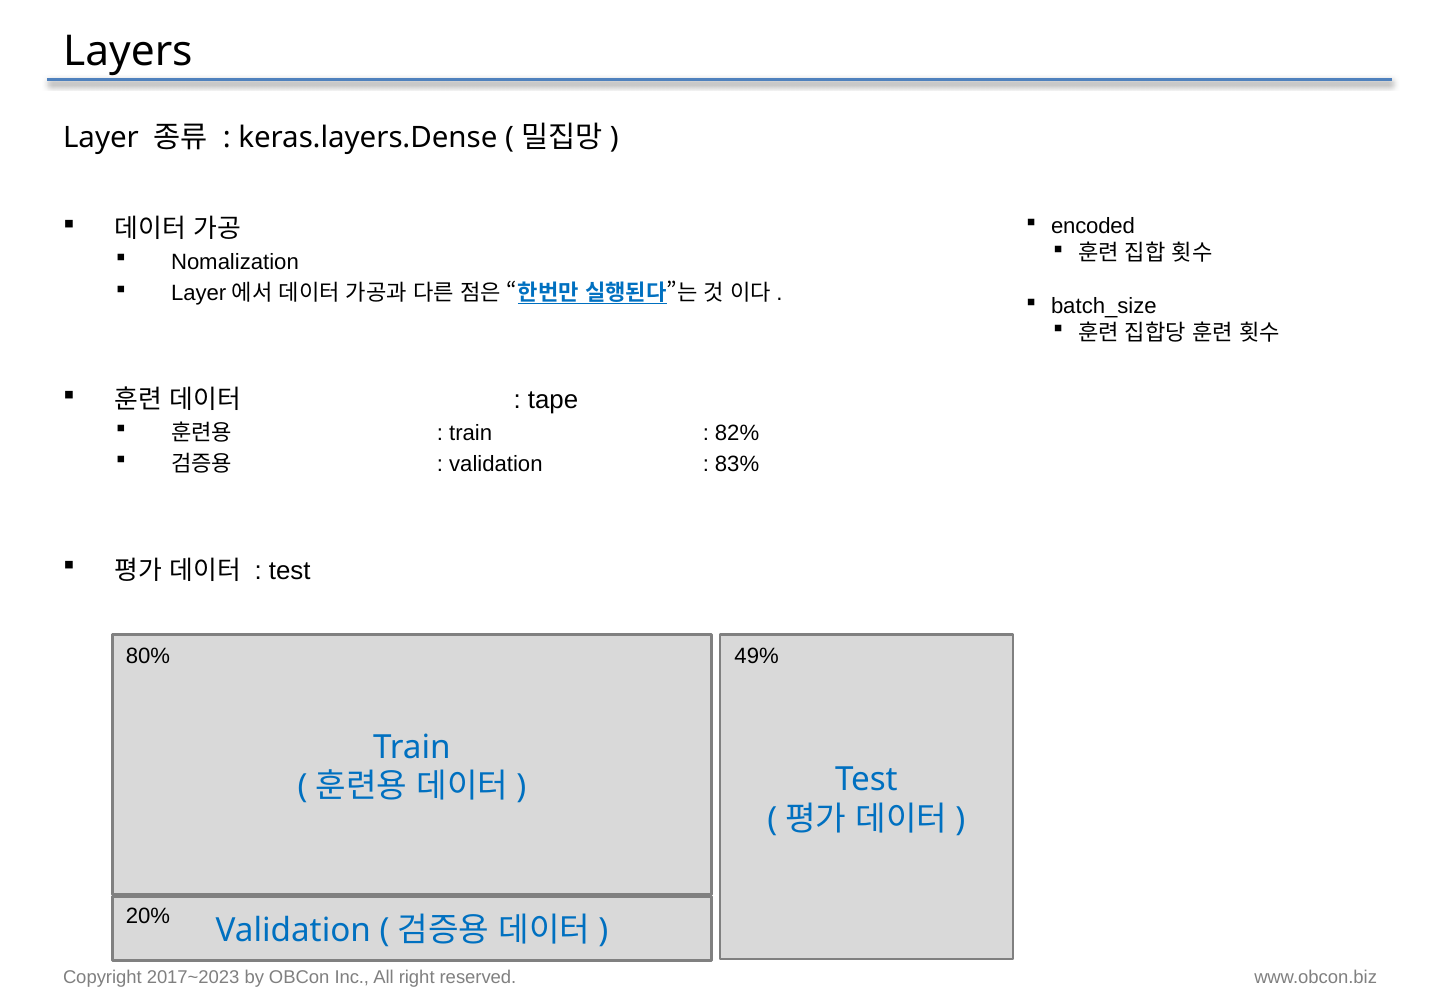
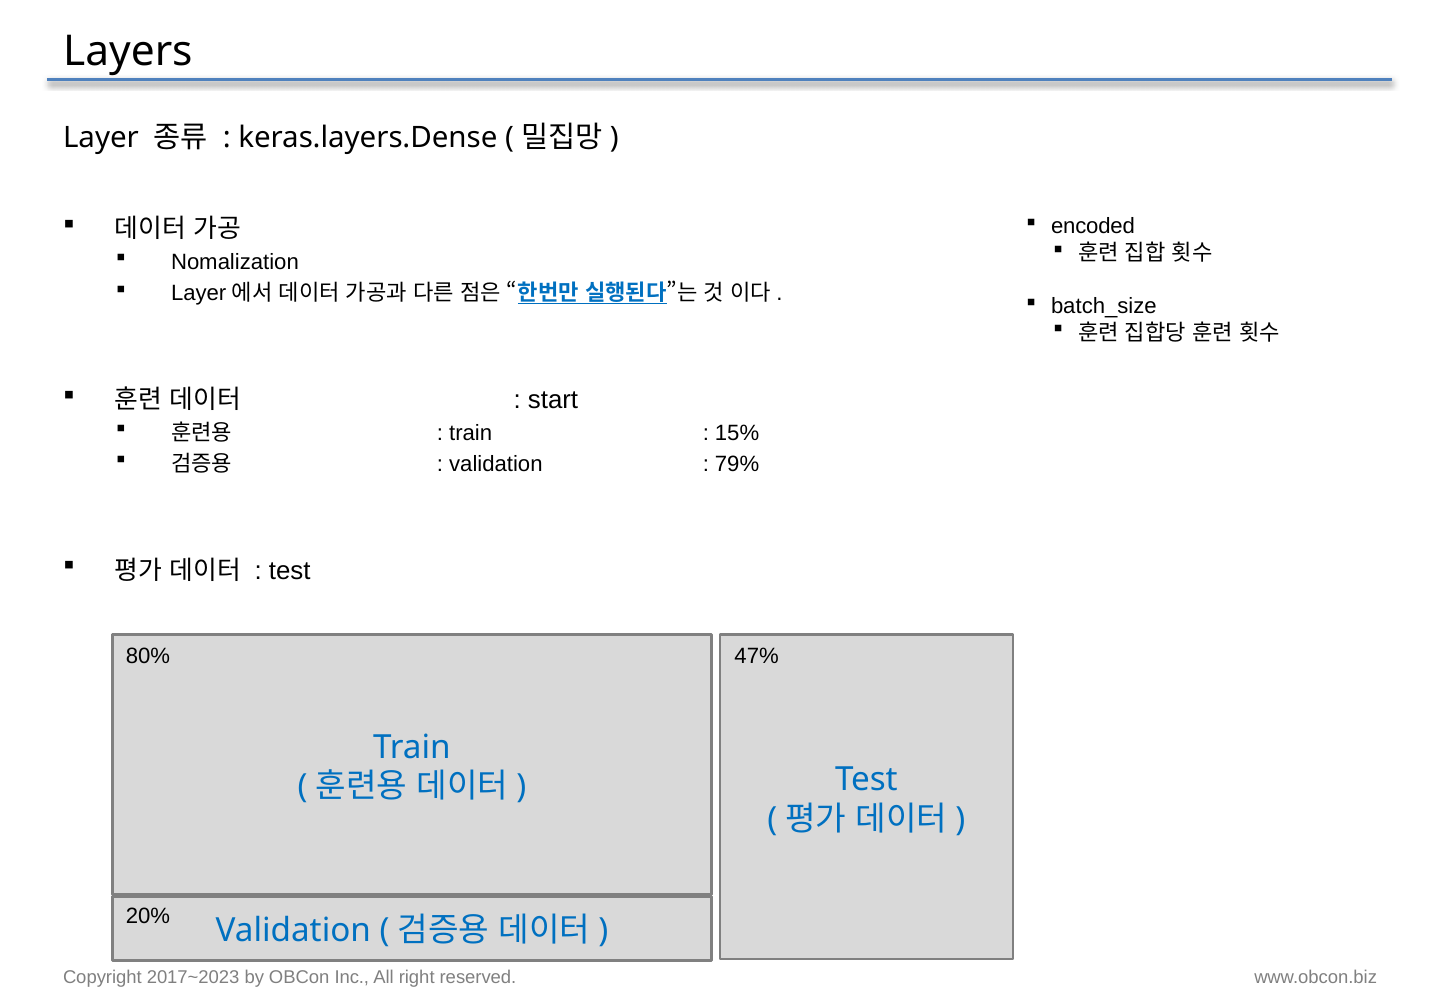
tape: tape -> start (553, 400)
82%: 82% -> 15% (737, 433)
83%: 83% -> 79% (737, 464)
49%: 49% -> 47% (757, 656)
